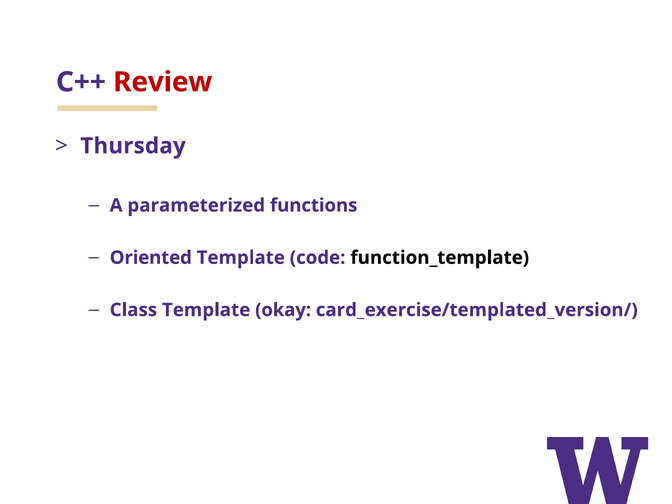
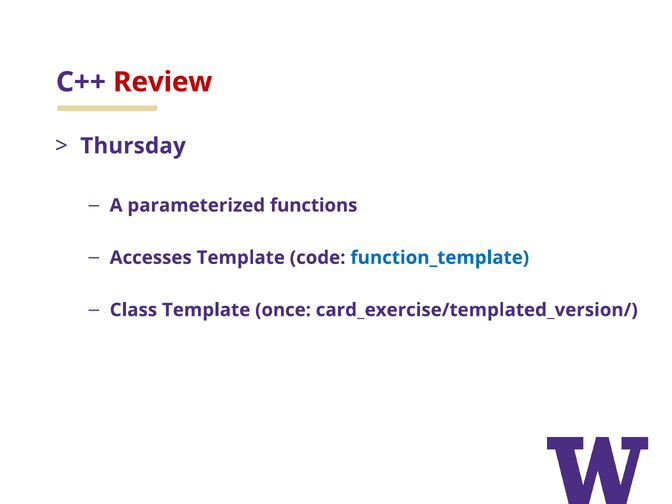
Oriented: Oriented -> Accesses (151, 258)
function_template colour: black -> blue (440, 258)
okay: okay -> once (283, 310)
